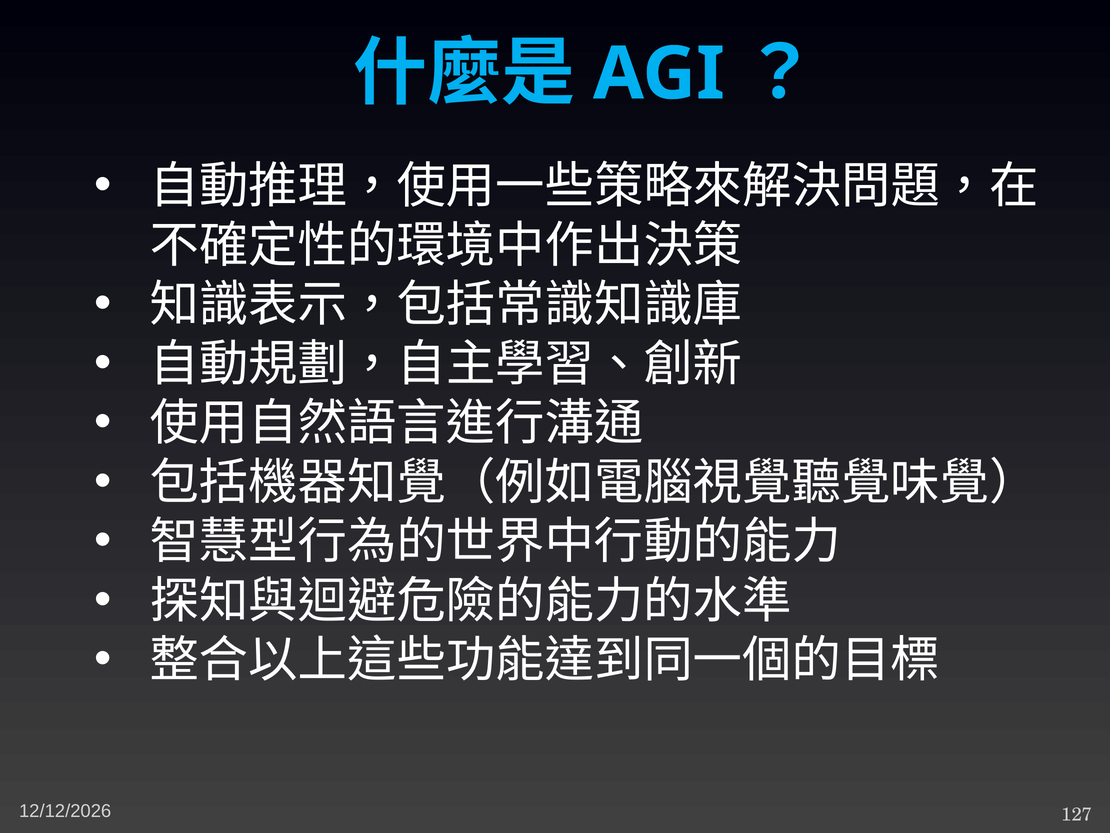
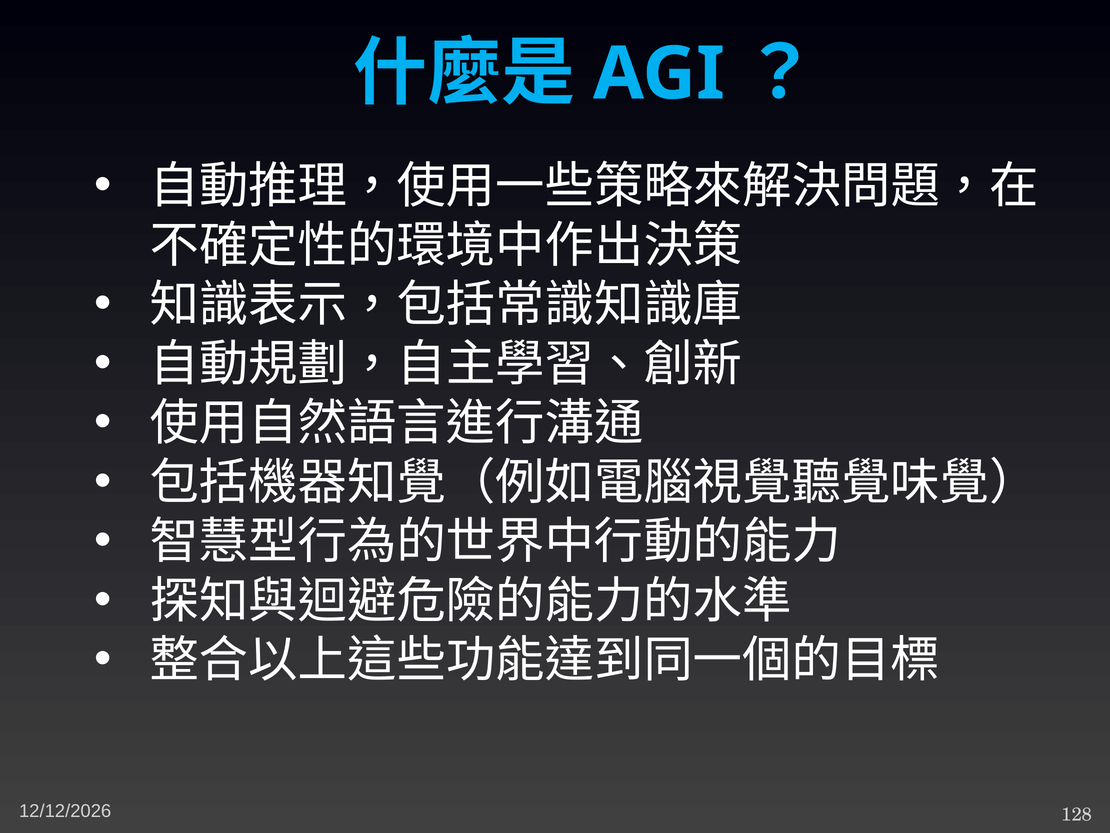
127: 127 -> 128 (1077, 814)
